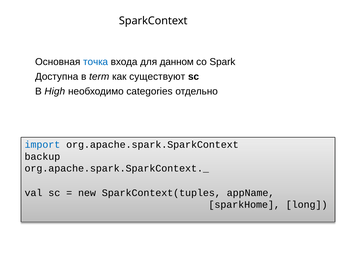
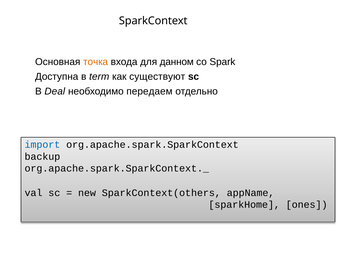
точка colour: blue -> orange (96, 62)
High: High -> Deal (55, 91)
categories: categories -> передаем (149, 91)
SparkContext(tuples: SparkContext(tuples -> SparkContext(others (161, 193)
long: long -> ones (307, 205)
